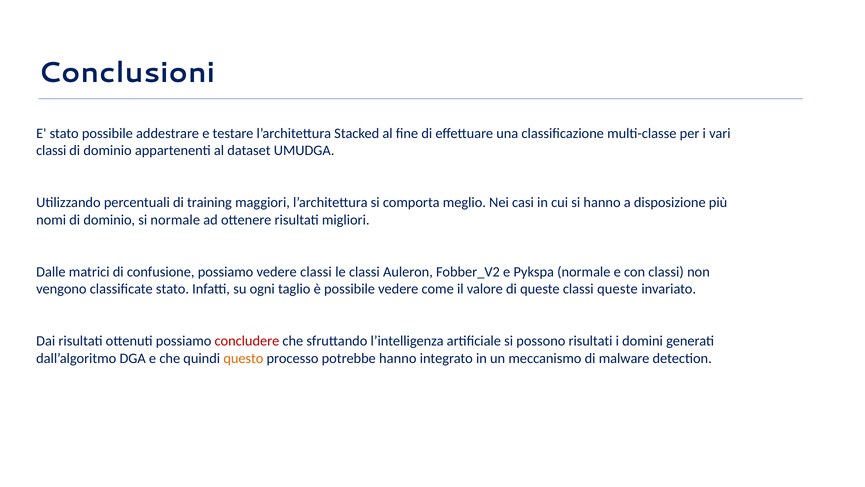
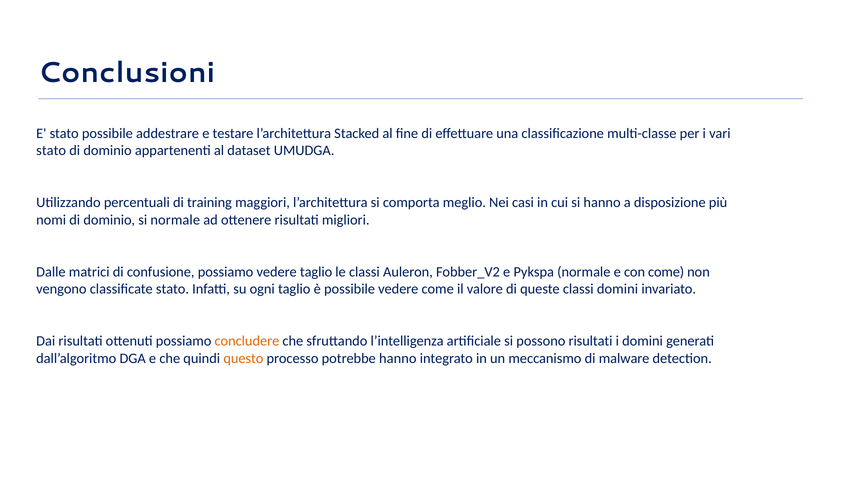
classi: classi -> stato (51, 150)
vedere classi: classi -> taglio (316, 272)
con classi: classi -> come (666, 272)
classi queste: queste -> domini (617, 289)
concludere colour: red -> orange (247, 341)
